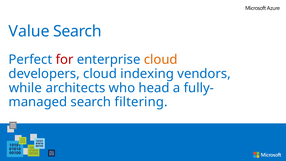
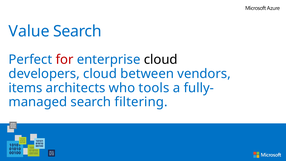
cloud colour: orange -> black (161, 60)
indexing: indexing -> between (147, 74)
while: while -> items (25, 88)
head: head -> tools (154, 88)
